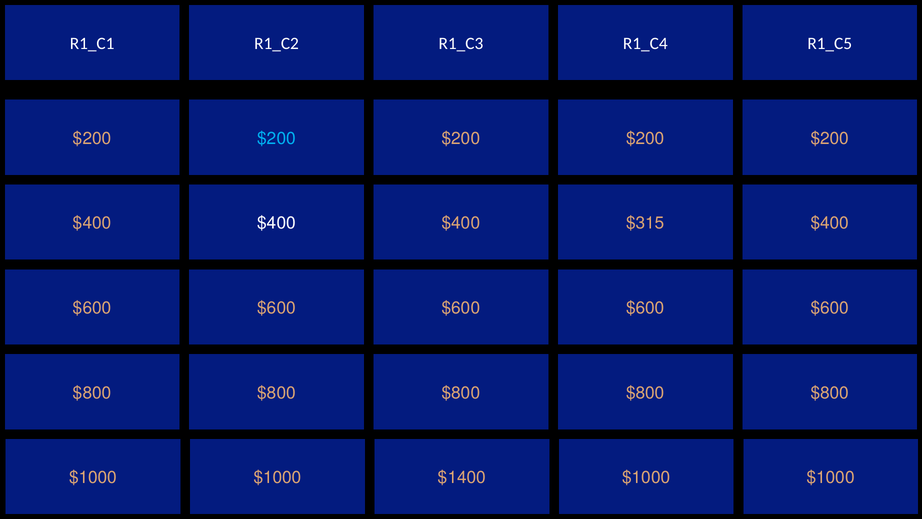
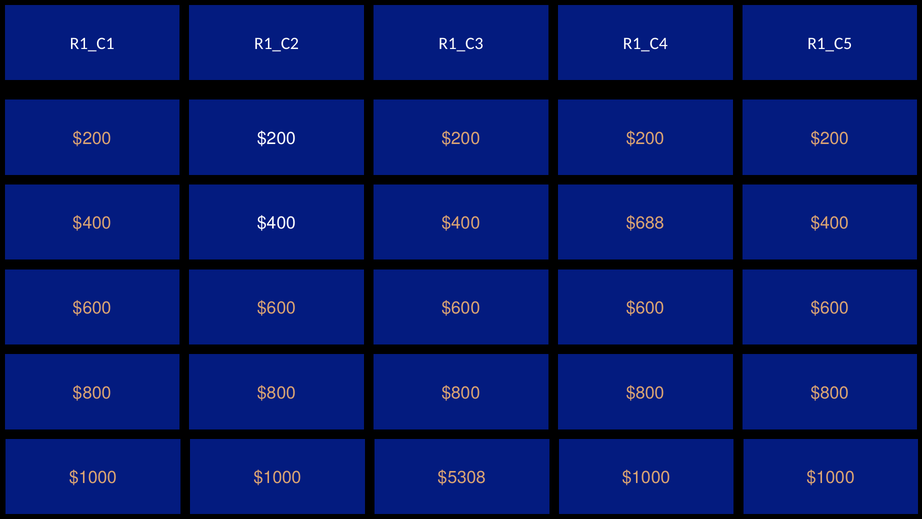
$200 colour: light blue -> white (277, 138)
$315: $315 -> $688 (645, 223)
$1400: $1400 -> $5308 (462, 477)
